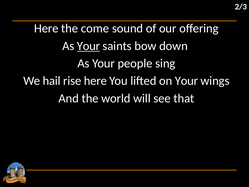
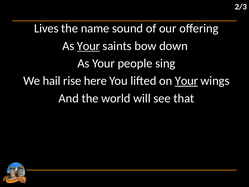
Here: Here -> Lives (46, 28)
come: come -> name (95, 28)
Your underline: none -> present (186, 81)
